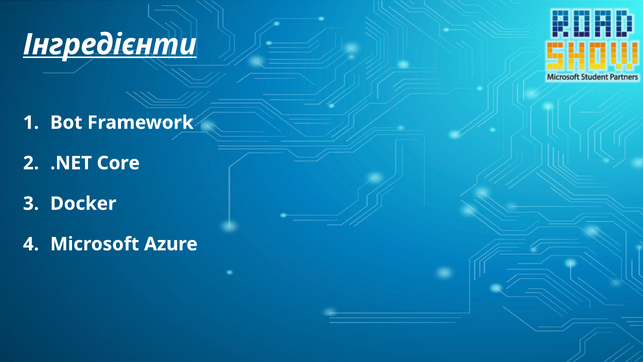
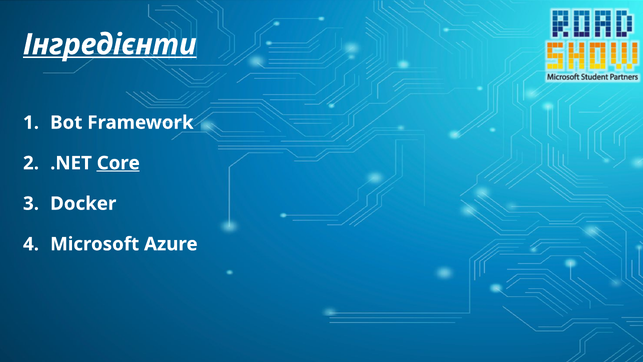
Core underline: none -> present (118, 163)
